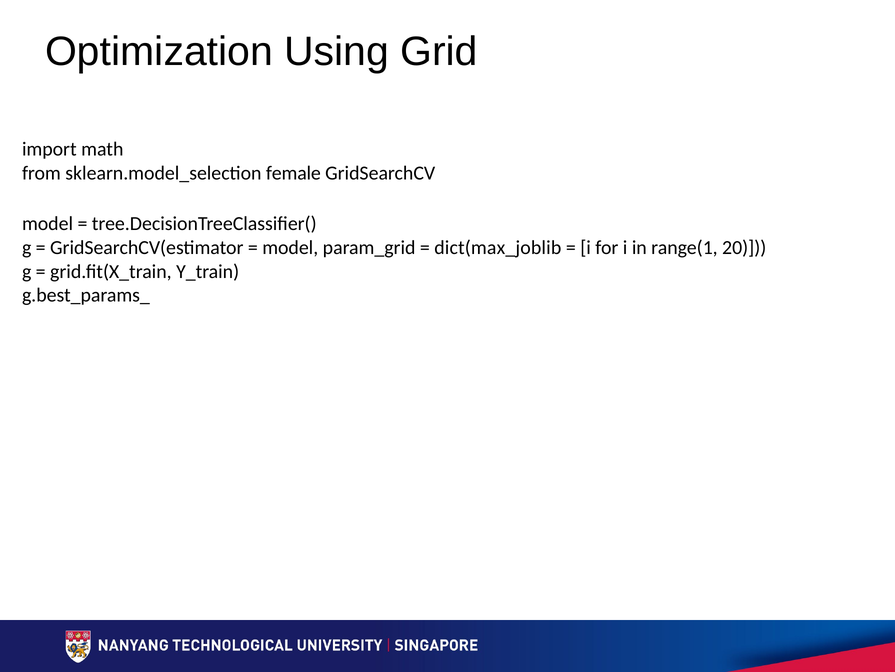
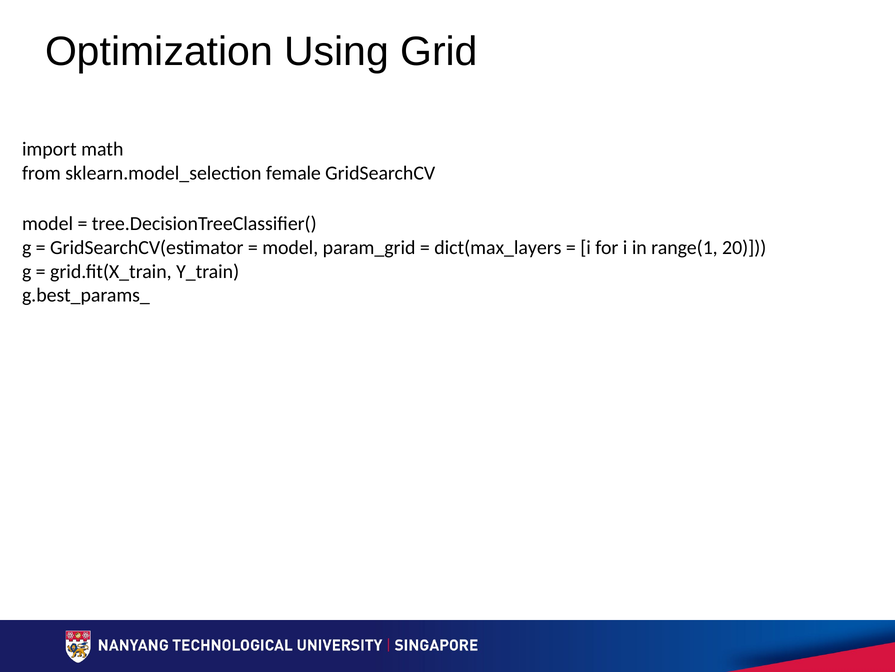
dict(max_joblib: dict(max_joblib -> dict(max_layers (498, 247)
